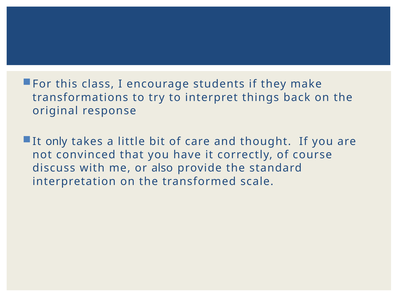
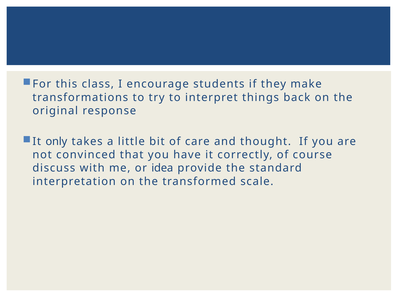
also: also -> idea (162, 168)
